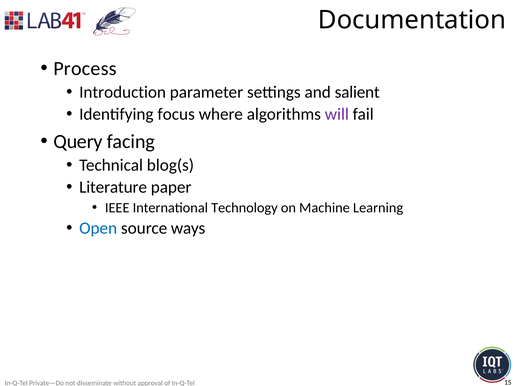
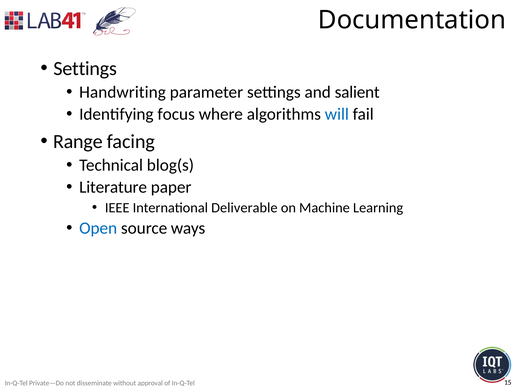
Process: Process -> Settings (85, 69)
Introduction: Introduction -> Handwriting (123, 92)
will colour: purple -> blue (337, 114)
Query: Query -> Range (78, 142)
Technology: Technology -> Deliverable (244, 208)
